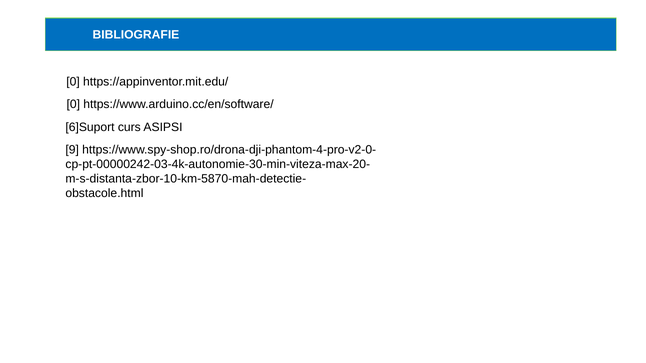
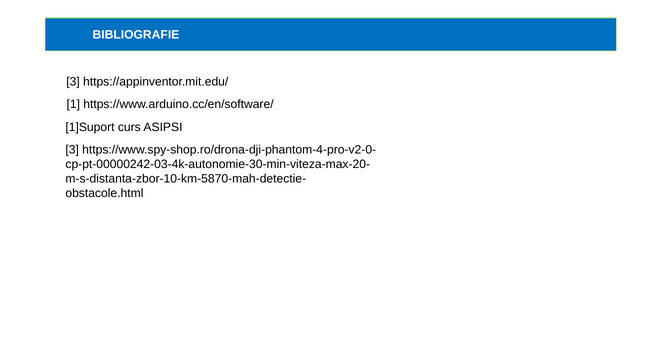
0: 0 -> 3 (73, 82)
0: 0 -> 1 (73, 104)
6]Suport: 6]Suport -> 1]Suport (90, 127)
9: 9 -> 3 (72, 150)
